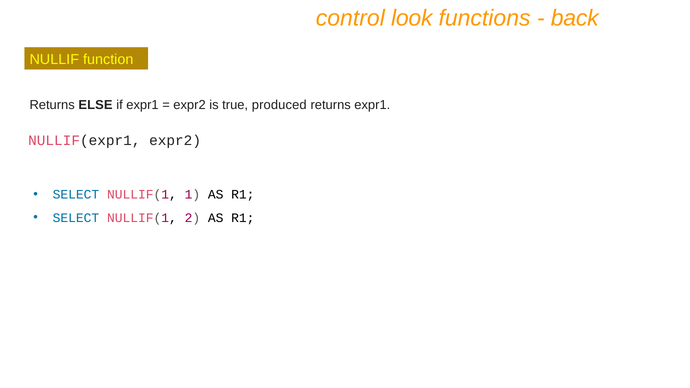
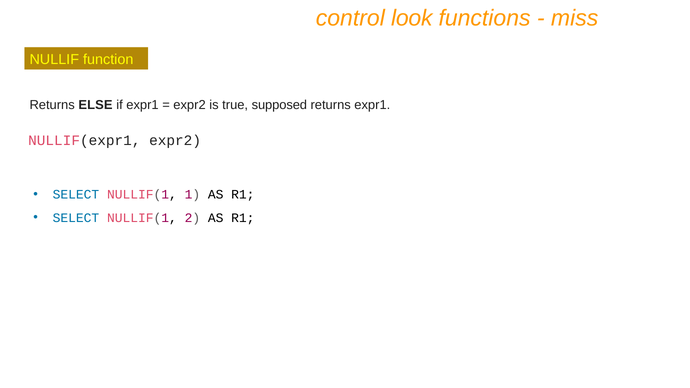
back: back -> miss (575, 18)
produced: produced -> supposed (279, 105)
